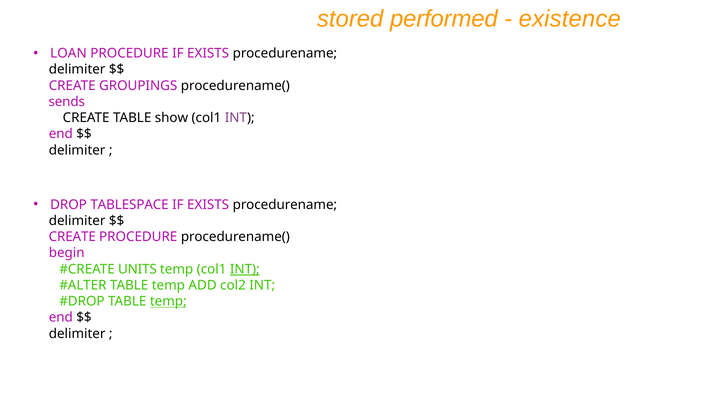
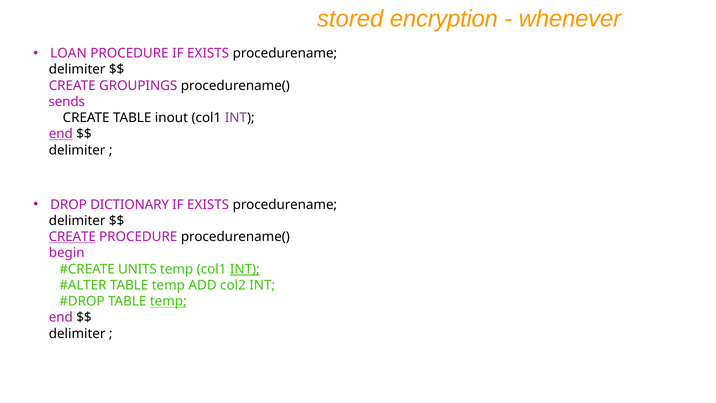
performed: performed -> encryption (444, 19)
existence: existence -> whenever (570, 19)
show: show -> inout (171, 118)
end underline: none -> present (61, 134)
TABLESPACE: TABLESPACE -> DICTIONARY (130, 205)
CREATE underline: none -> present (72, 237)
